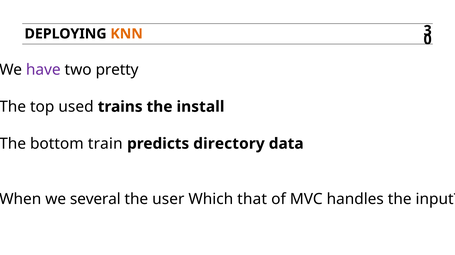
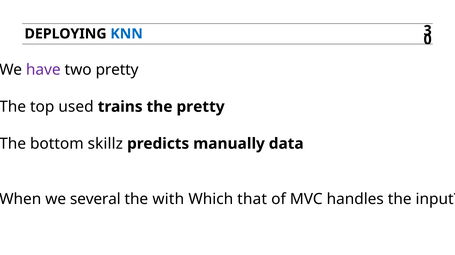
KNN colour: orange -> blue (127, 34)
the install: install -> pretty (201, 107)
train: train -> skillz (105, 144)
directory: directory -> manually (229, 144)
user: user -> with (168, 199)
